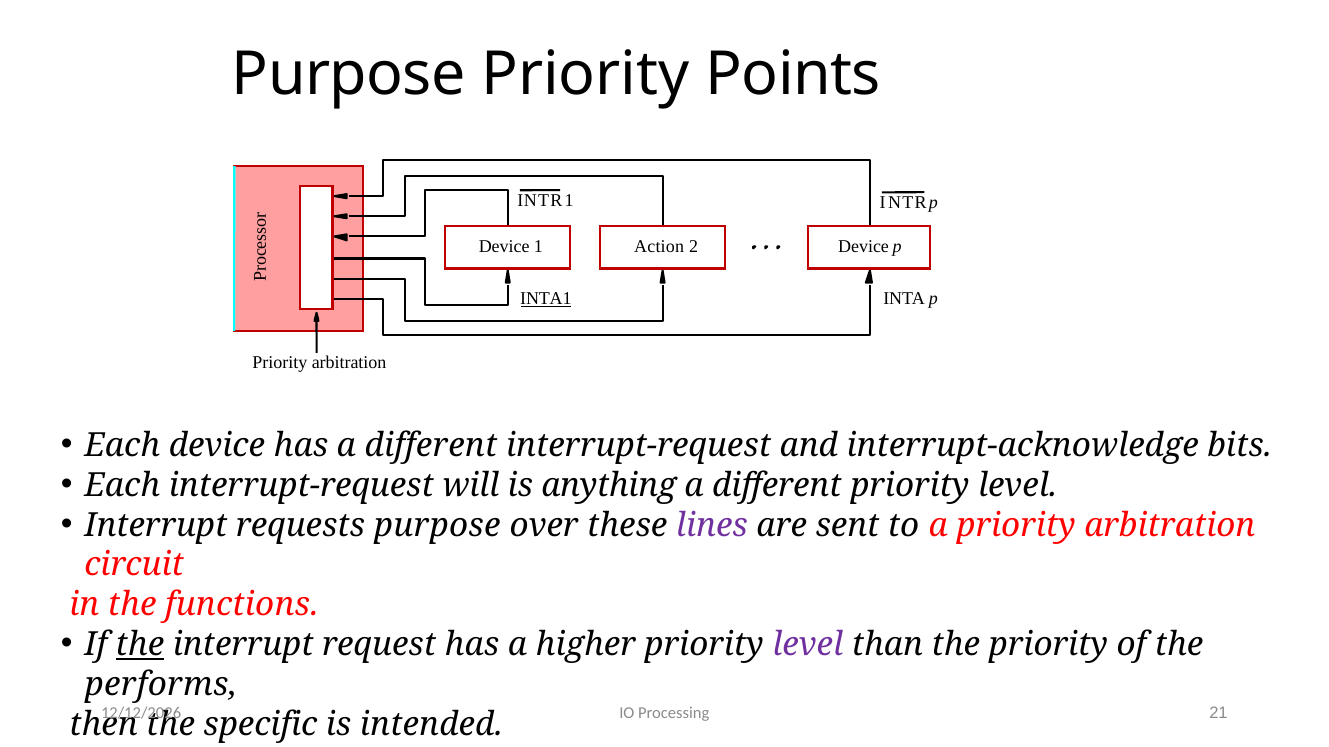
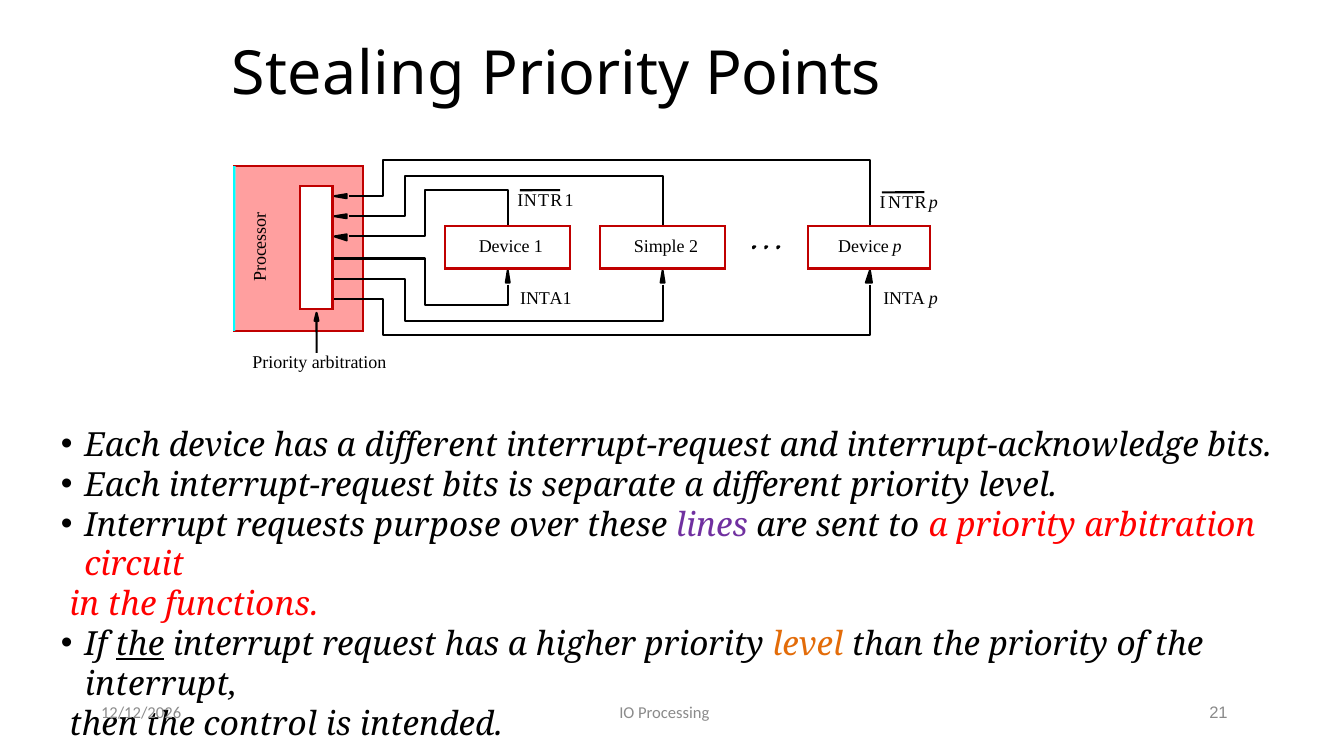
Purpose: Purpose -> Stealing (348, 74)
Action: Action -> Simple (659, 247)
INTA1 underline: present -> none (546, 299)
interrupt-request will: will -> bits (471, 486)
anything: anything -> separate (609, 486)
level colour: purple -> orange (808, 645)
performs: performs -> interrupt (161, 685)
specific: specific -> control (260, 725)
